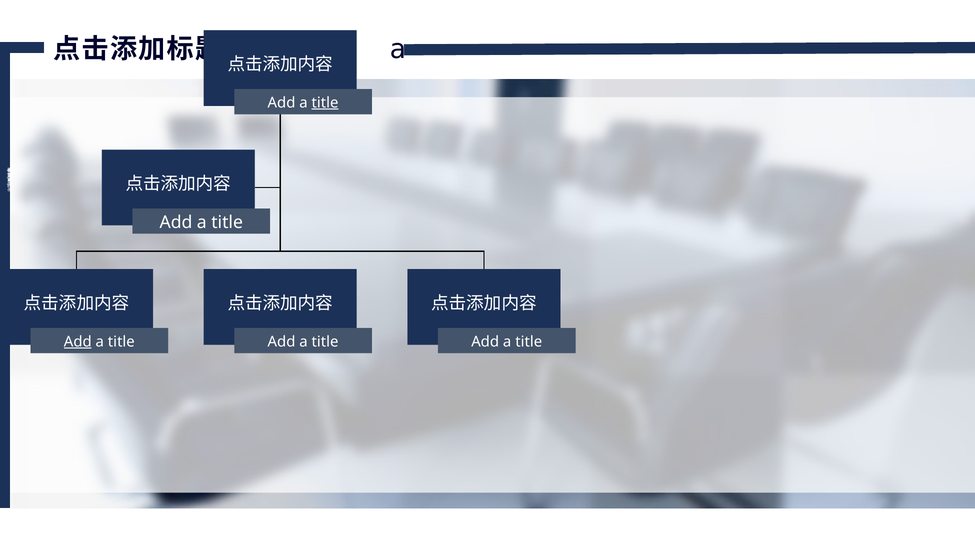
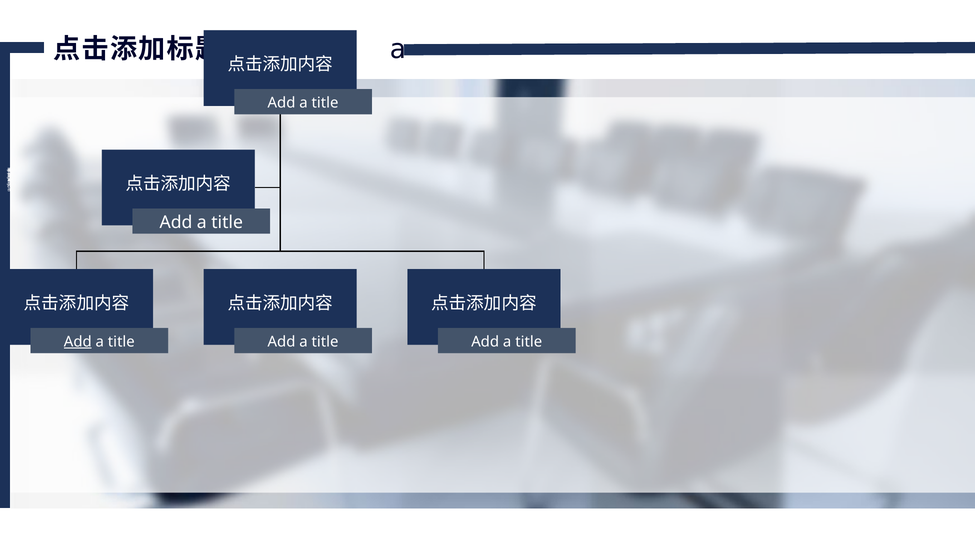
title underline: present -> none (325, 103)
